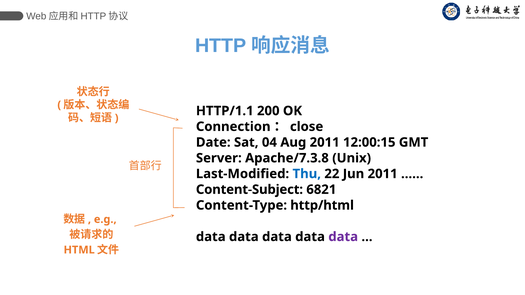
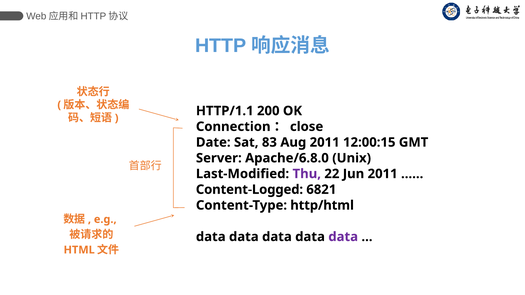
04: 04 -> 83 (269, 142)
Apache/7.3.8: Apache/7.3.8 -> Apache/6.8.0 (287, 158)
Thu colour: blue -> purple (307, 174)
Content-Subject: Content-Subject -> Content-Logged (249, 190)
